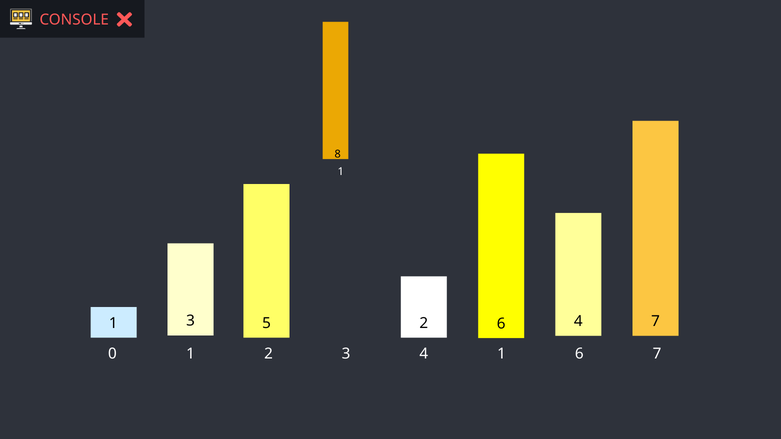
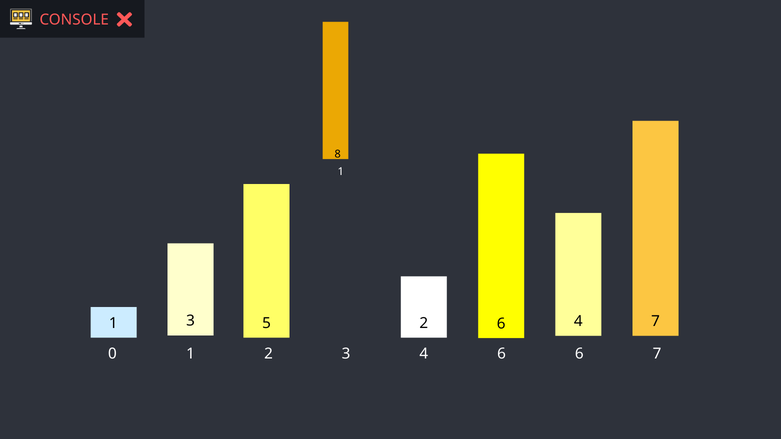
1: 1 -> 6 (502, 354)
